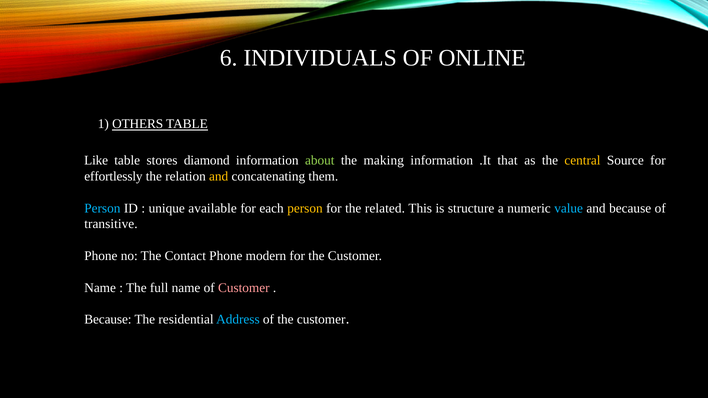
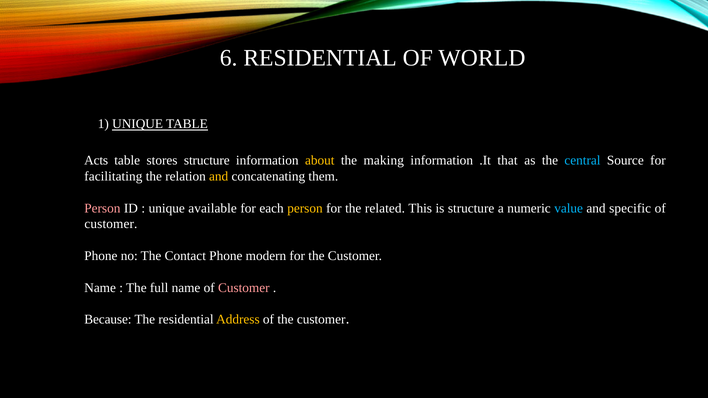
6 INDIVIDUALS: INDIVIDUALS -> RESIDENTIAL (320, 58)
ONLINE: ONLINE -> WORLD (482, 58)
1 OTHERS: OTHERS -> UNIQUE (138, 124)
Like: Like -> Acts (96, 160)
stores diamond: diamond -> structure (207, 160)
about colour: light green -> yellow (320, 160)
central colour: yellow -> light blue (582, 160)
effortlessly: effortlessly -> facilitating (113, 176)
Person colour: light blue -> pink (102, 208)
and because: because -> specific (630, 208)
transitive: transitive -> customer (111, 224)
Address colour: light blue -> yellow (238, 320)
